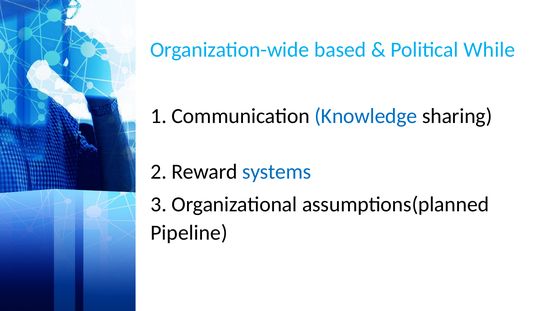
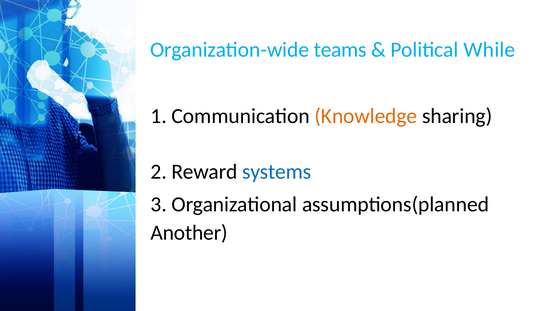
based: based -> teams (340, 50)
Knowledge colour: blue -> orange (366, 116)
Pipeline: Pipeline -> Another (189, 233)
